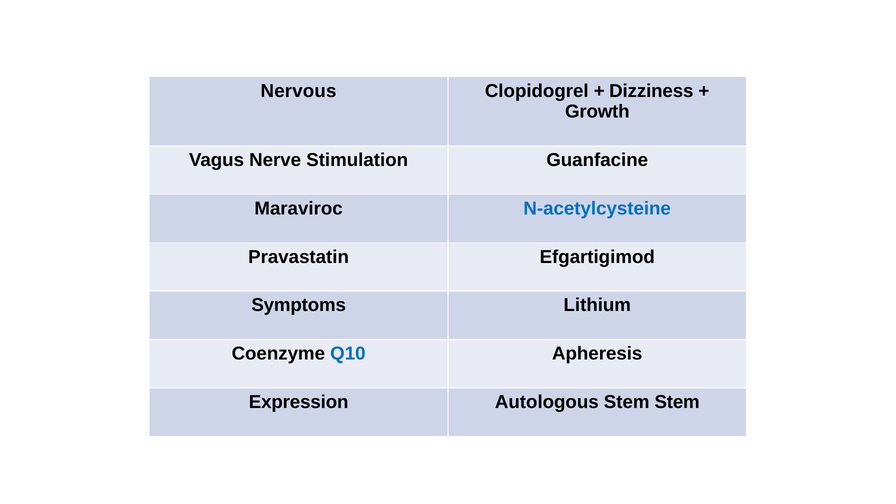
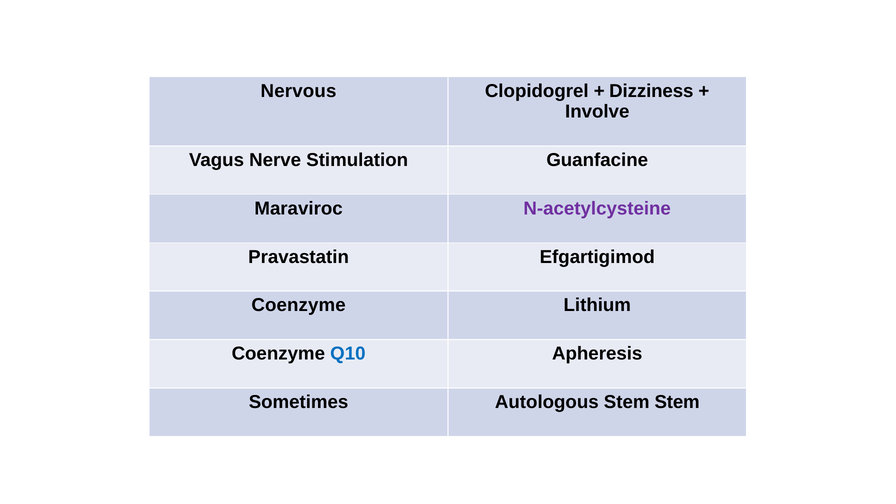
Growth: Growth -> Involve (597, 112)
N-acetylcysteine colour: blue -> purple (597, 208)
Symptoms: Symptoms -> Coenzyme (299, 305)
Expression: Expression -> Sometimes (299, 402)
